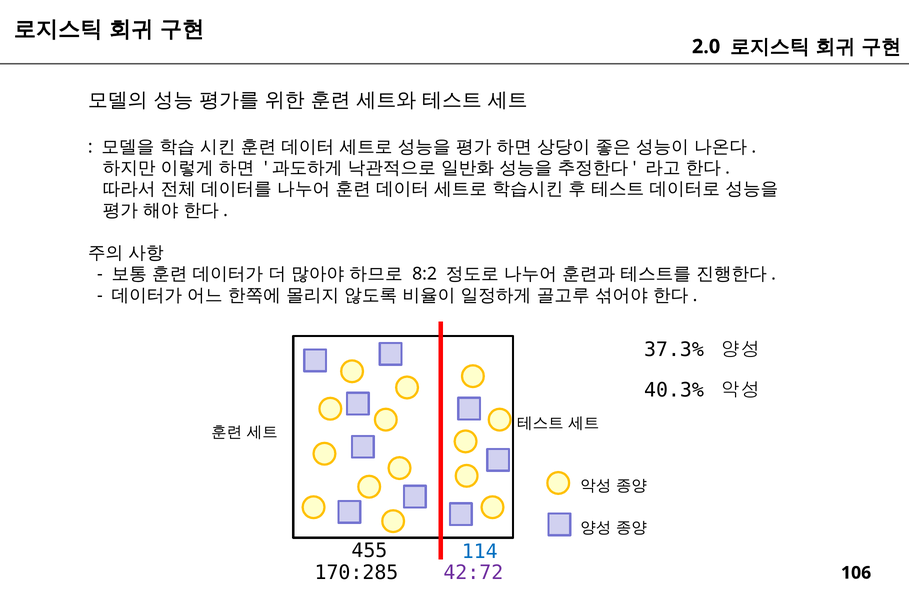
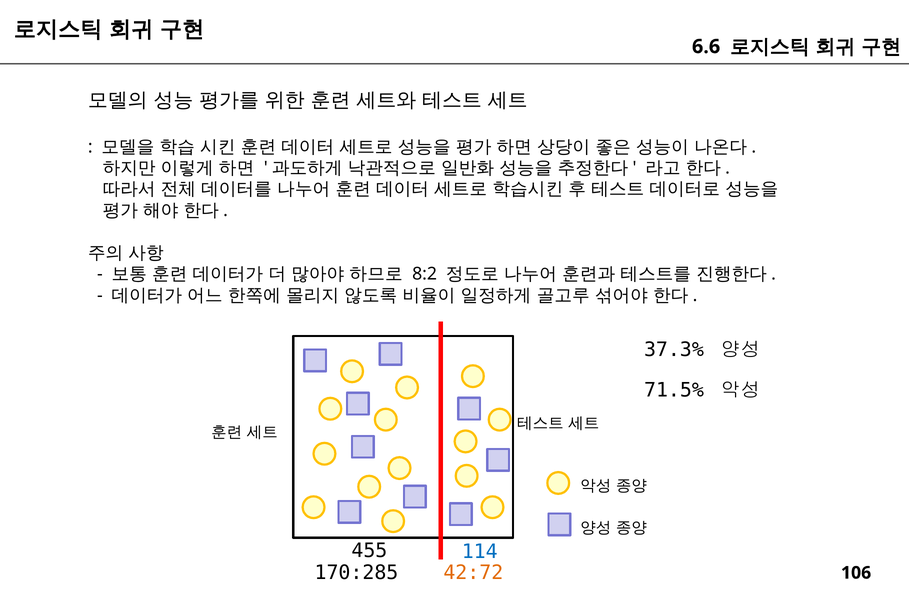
2.0: 2.0 -> 6.6 (706, 47)
40.3%: 40.3% -> 71.5% (674, 390)
42:72 colour: purple -> orange (473, 573)
